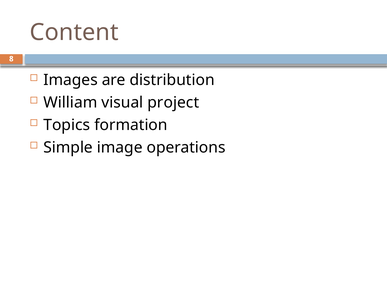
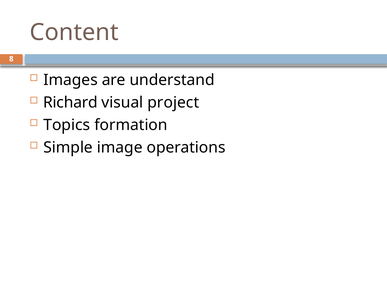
distribution: distribution -> understand (172, 80)
William: William -> Richard (70, 103)
